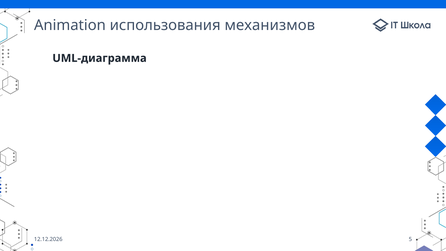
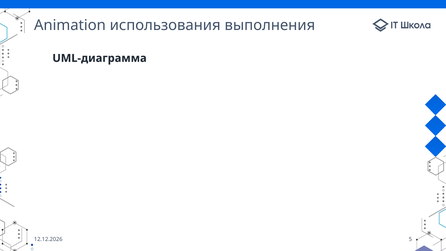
механизмов: механизмов -> выполнения (270, 25)
